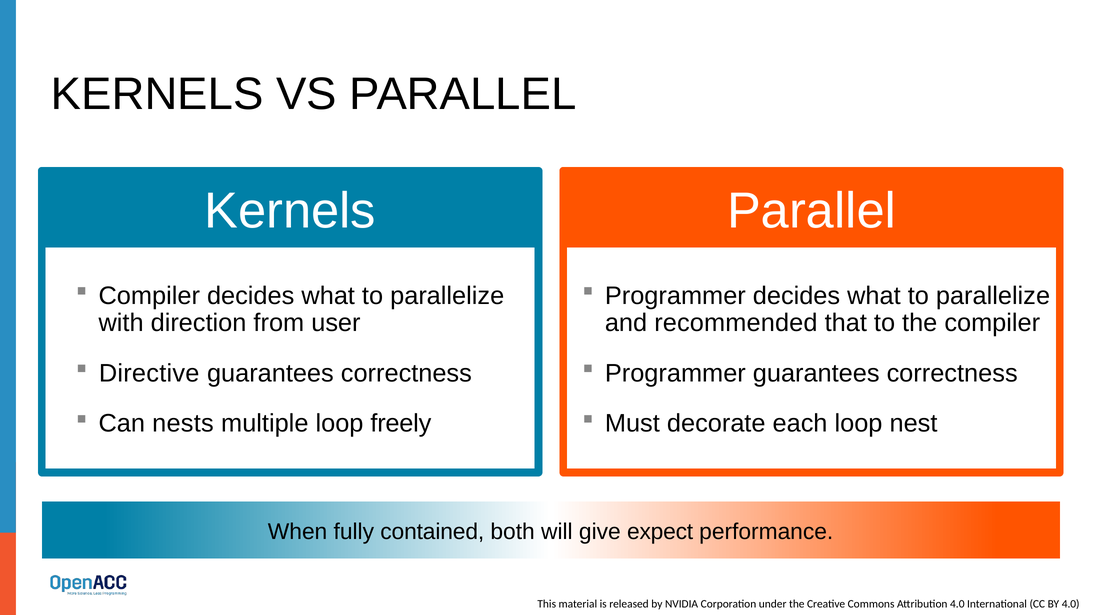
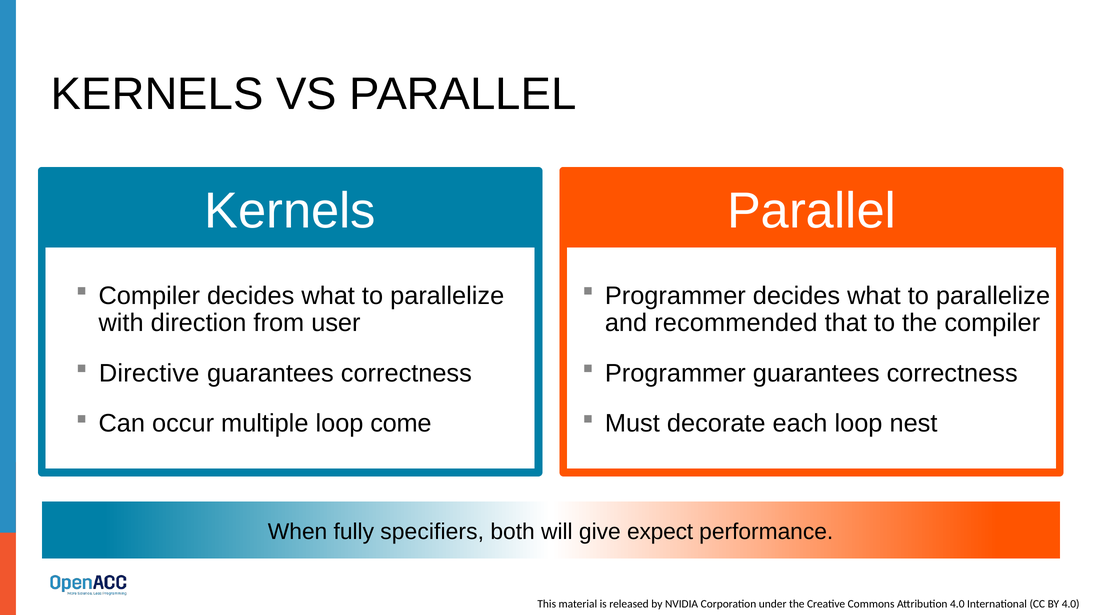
nests: nests -> occur (183, 424)
freely: freely -> come (401, 424)
contained: contained -> specifiers (432, 532)
